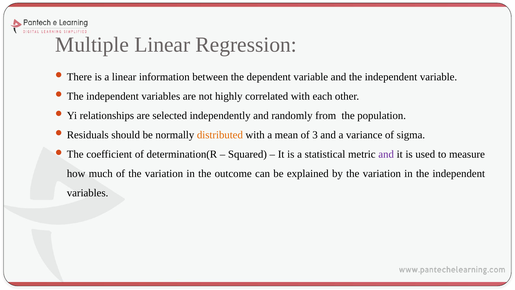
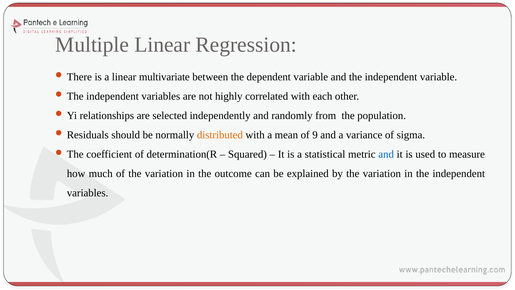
information: information -> multivariate (164, 77)
3: 3 -> 9 (315, 135)
and colour: purple -> blue (386, 154)
